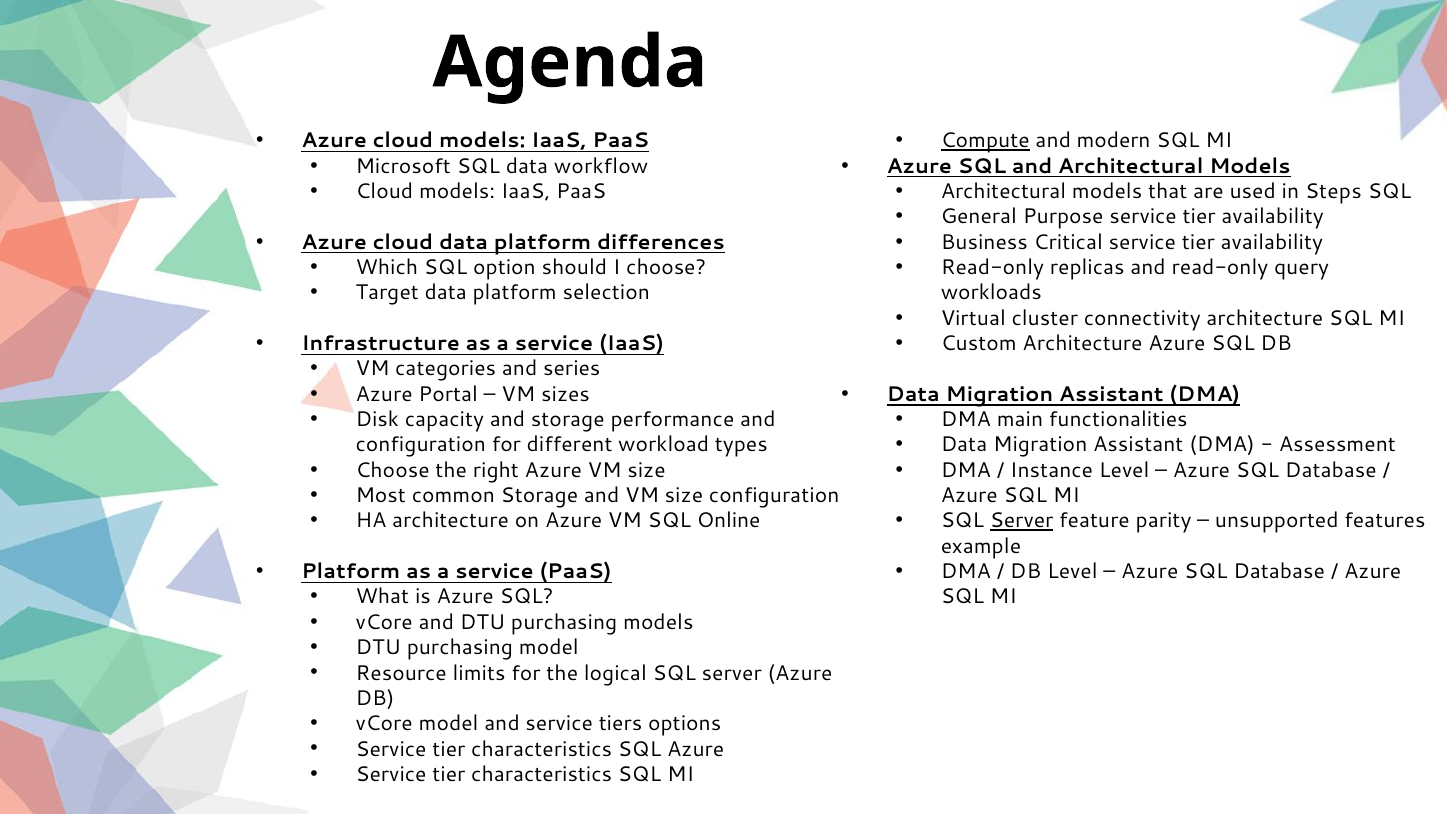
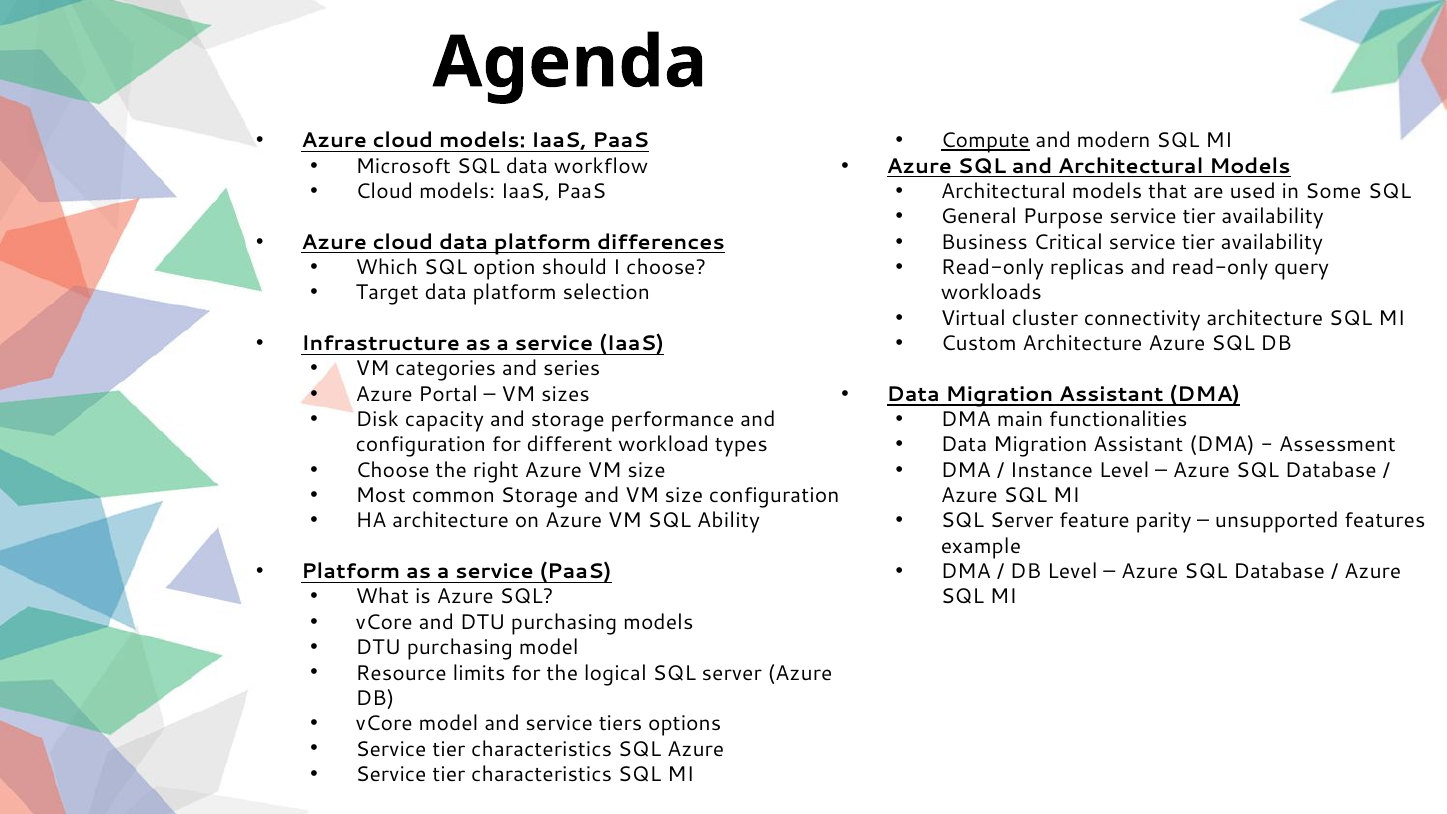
Steps: Steps -> Some (1333, 192)
Online: Online -> Ability (729, 521)
Server underline: present -> none (1022, 521)
